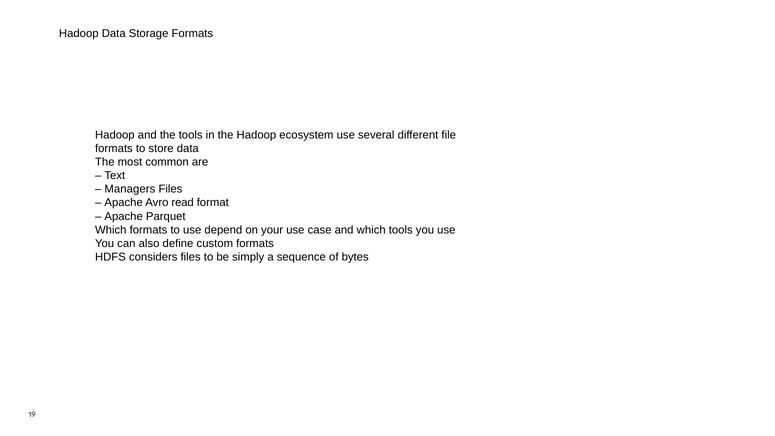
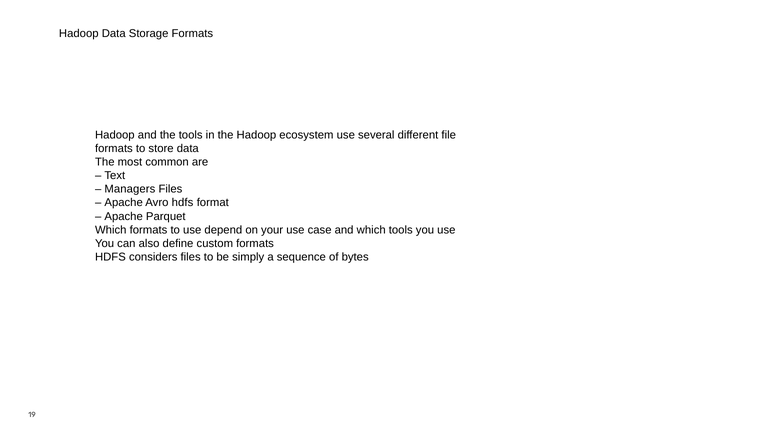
Avro read: read -> hdfs (183, 203)
